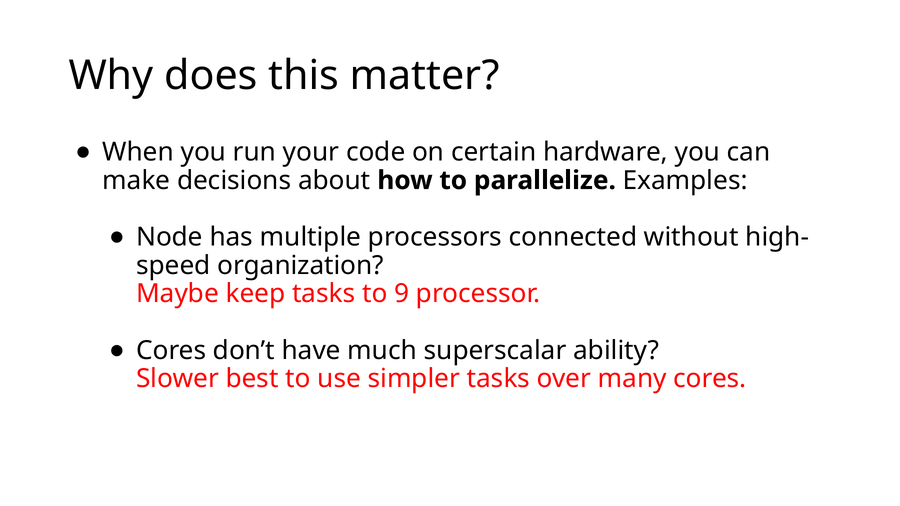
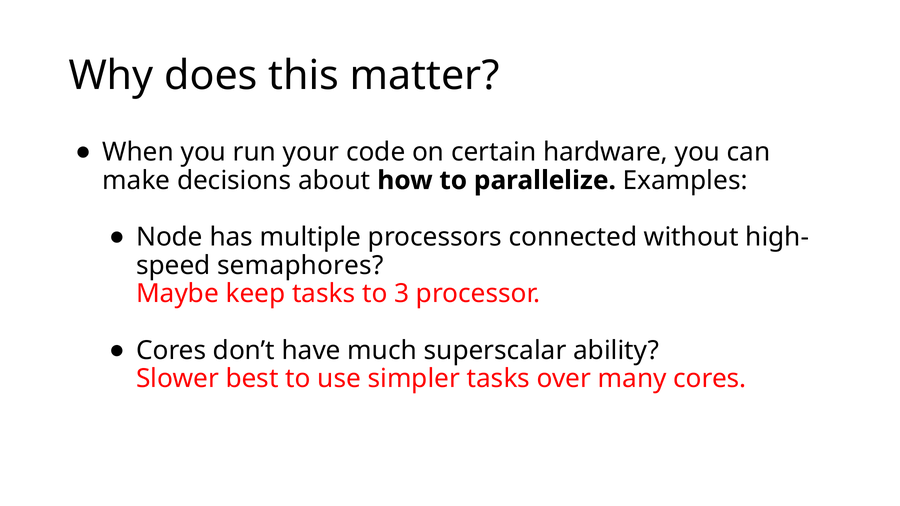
organization: organization -> semaphores (300, 266)
9: 9 -> 3 (402, 294)
